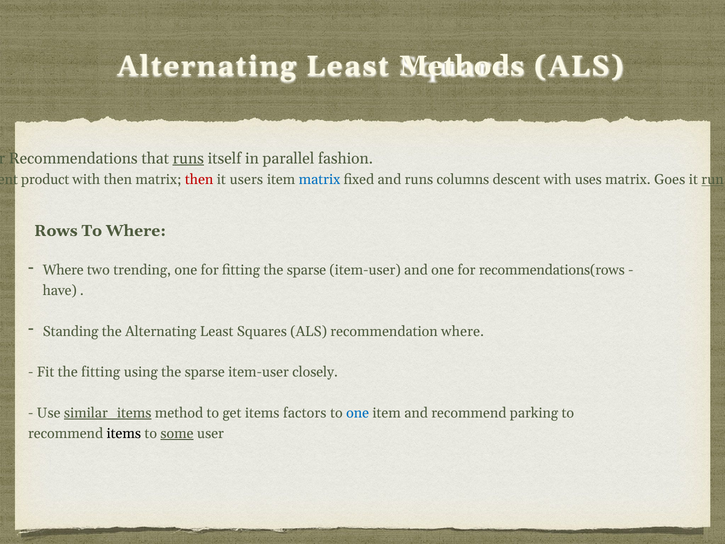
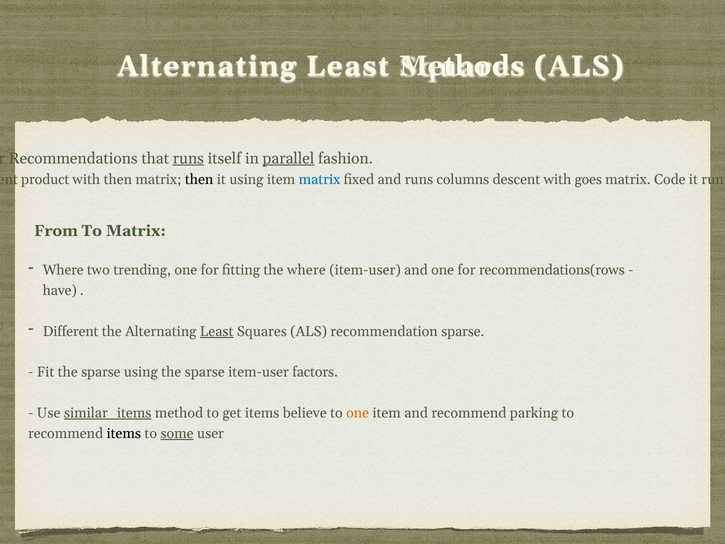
parallel underline: none -> present (288, 158)
then colour: red -> black (199, 180)
it users: users -> using (246, 180)
with uses: uses -> goes (588, 180)
Goes: Goes -> Code (670, 180)
run underline: present -> none (713, 180)
Rows: Rows -> From (56, 231)
To Where: Where -> Matrix (136, 231)
fitting the sparse: sparse -> where (306, 270)
Standing: Standing -> Different (71, 331)
Least underline: none -> present (217, 331)
recommendation where: where -> sparse (463, 331)
Fit the fitting: fitting -> sparse (101, 372)
closely: closely -> factors (315, 372)
factors: factors -> believe (305, 413)
one colour: blue -> orange (358, 413)
